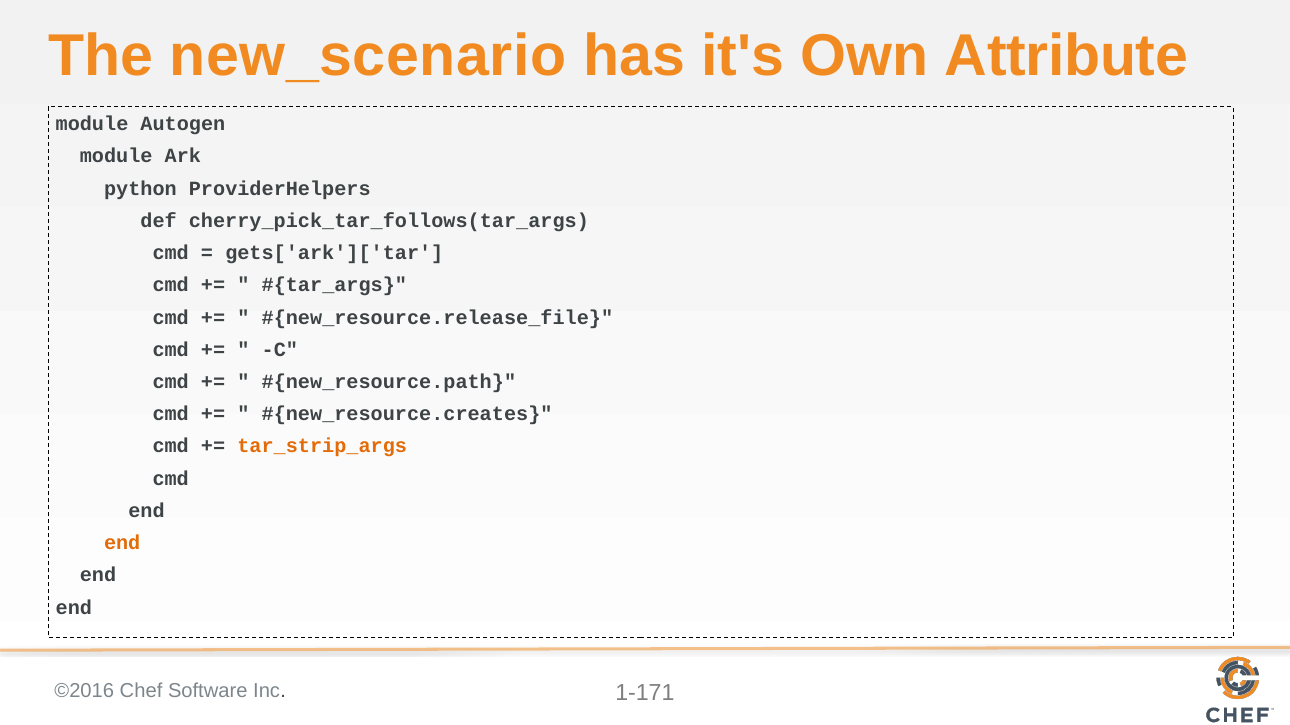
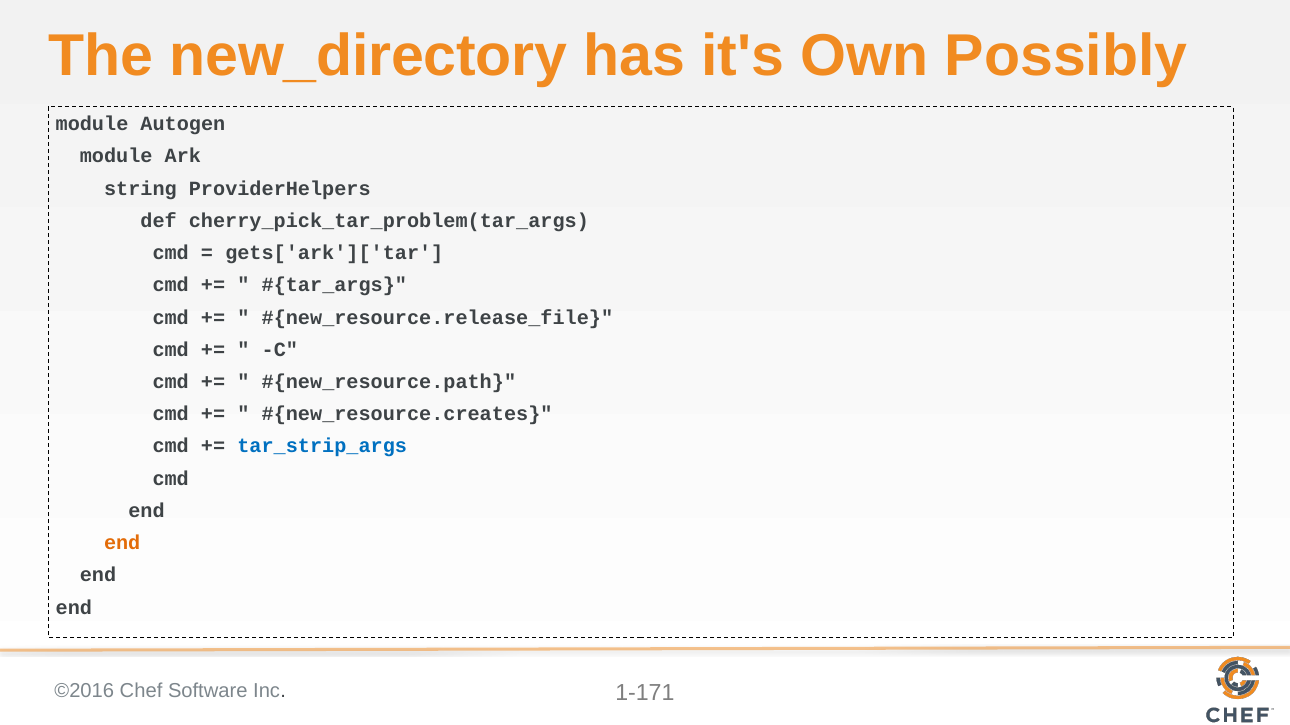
new_scenario: new_scenario -> new_directory (368, 56)
Attribute: Attribute -> Possibly (1066, 56)
python: python -> string (140, 189)
cherry_pick_tar_follows(tar_args: cherry_pick_tar_follows(tar_args -> cherry_pick_tar_problem(tar_args (389, 221)
tar_strip_args colour: orange -> blue (322, 447)
